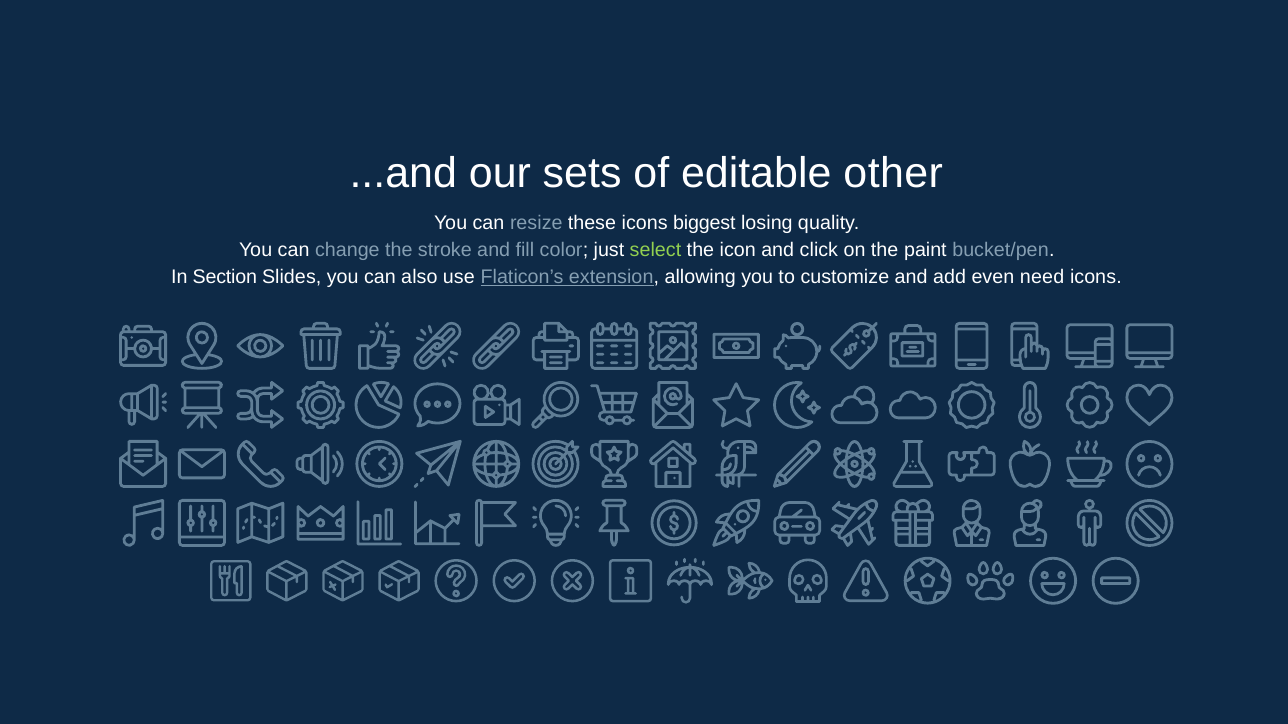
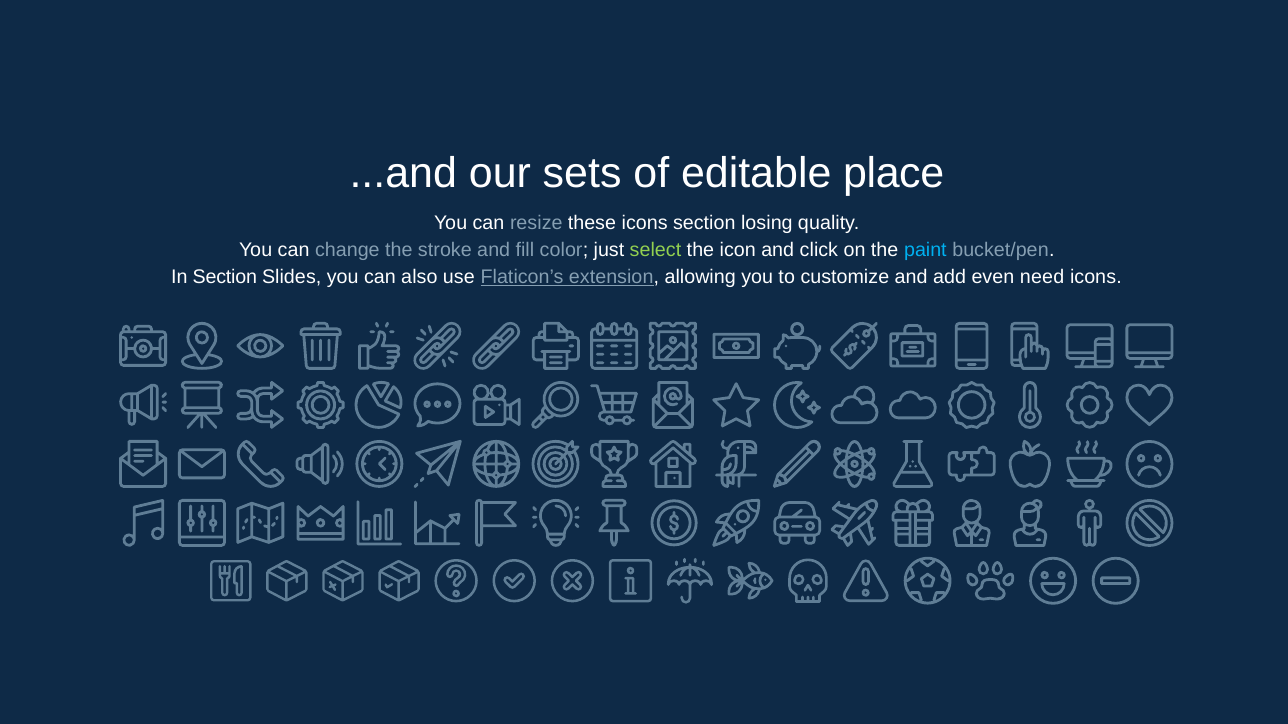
other: other -> place (894, 173)
icons biggest: biggest -> section (704, 223)
paint colour: white -> light blue (925, 250)
